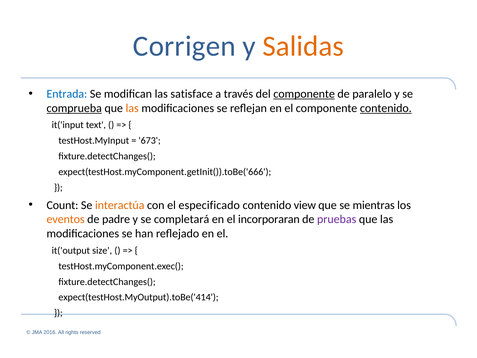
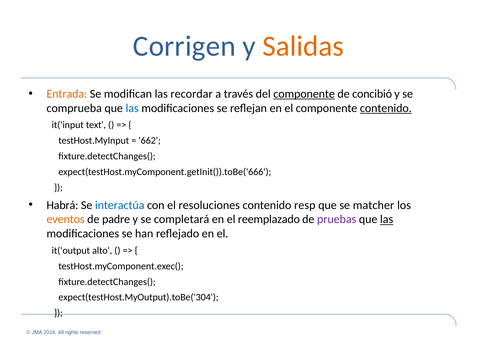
Entrada colour: blue -> orange (67, 94)
satisface: satisface -> recordar (192, 94)
paralelo: paralelo -> concibió (372, 94)
comprueba underline: present -> none (74, 108)
las colour: orange -> blue (132, 108)
673: 673 -> 662 (150, 140)
Count: Count -> Habrá (62, 205)
interactúa colour: orange -> blue (120, 205)
especificado: especificado -> resoluciones (209, 205)
view: view -> resp (305, 205)
mientras: mientras -> matcher (374, 205)
incorporaran: incorporaran -> reemplazado (269, 219)
las underline: none -> present (387, 219)
size: size -> alto (102, 250)
expect(testHost.MyOutput).toBe('414: expect(testHost.MyOutput).toBe('414 -> expect(testHost.MyOutput).toBe('304 (139, 297)
